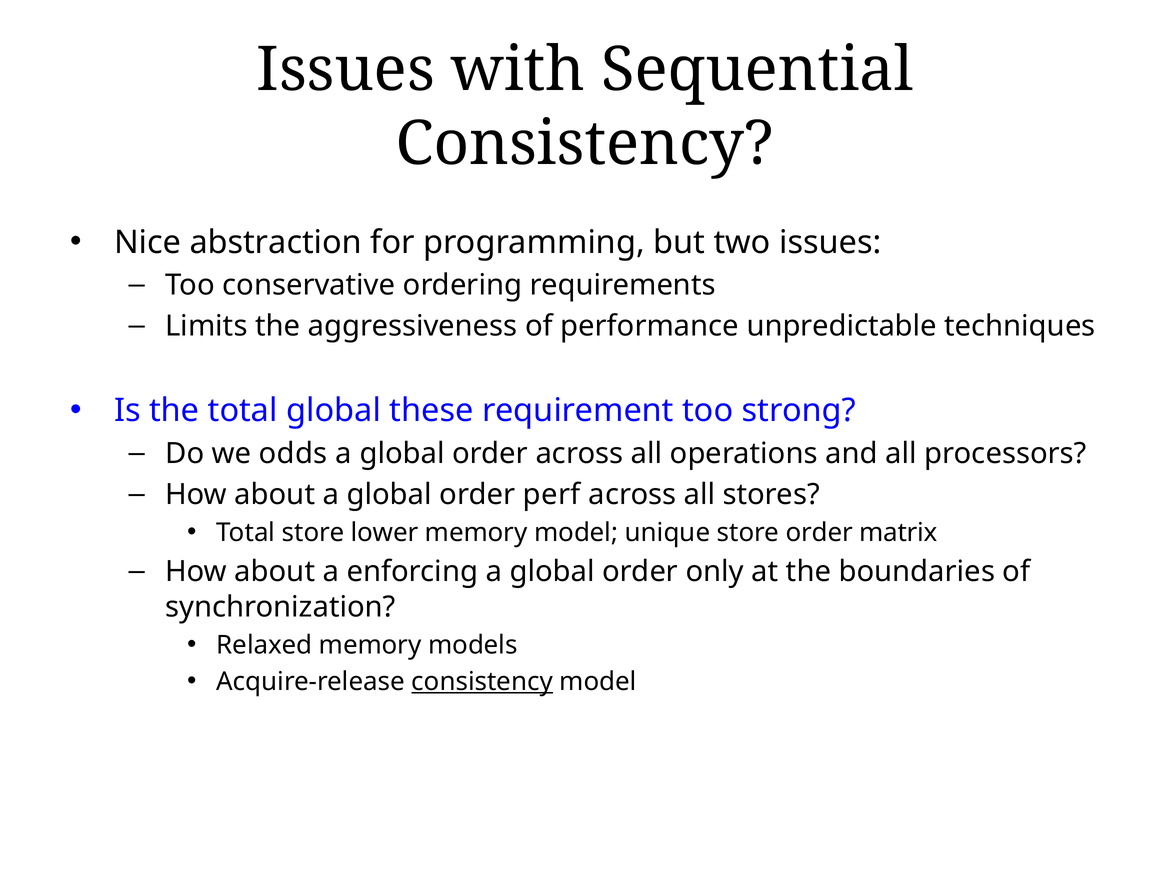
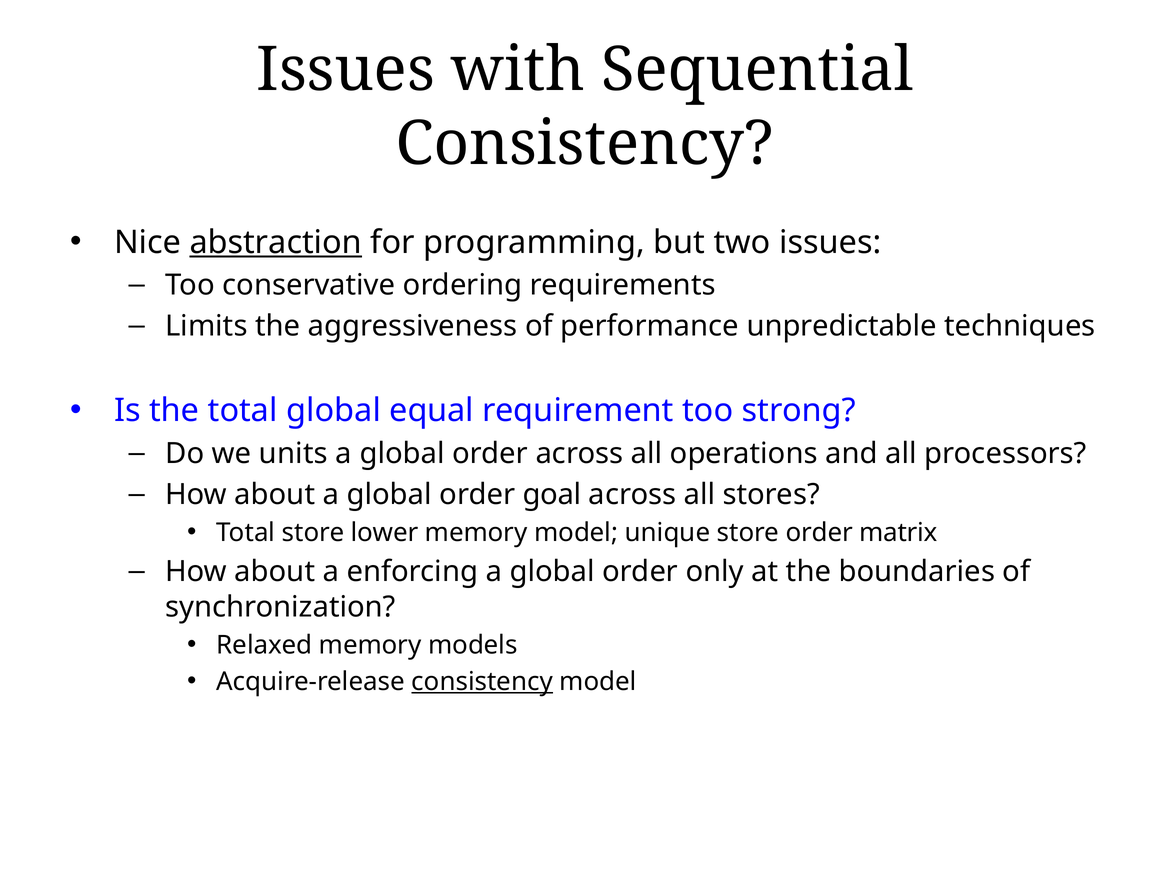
abstraction underline: none -> present (276, 242)
these: these -> equal (432, 411)
odds: odds -> units (293, 453)
perf: perf -> goal (552, 494)
